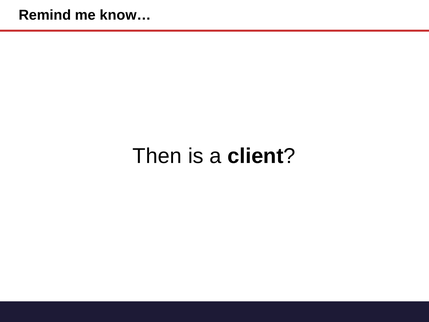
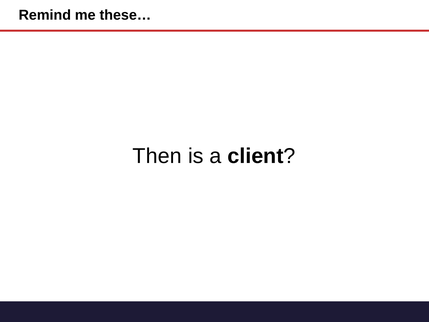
know…: know… -> these… (125, 15)
